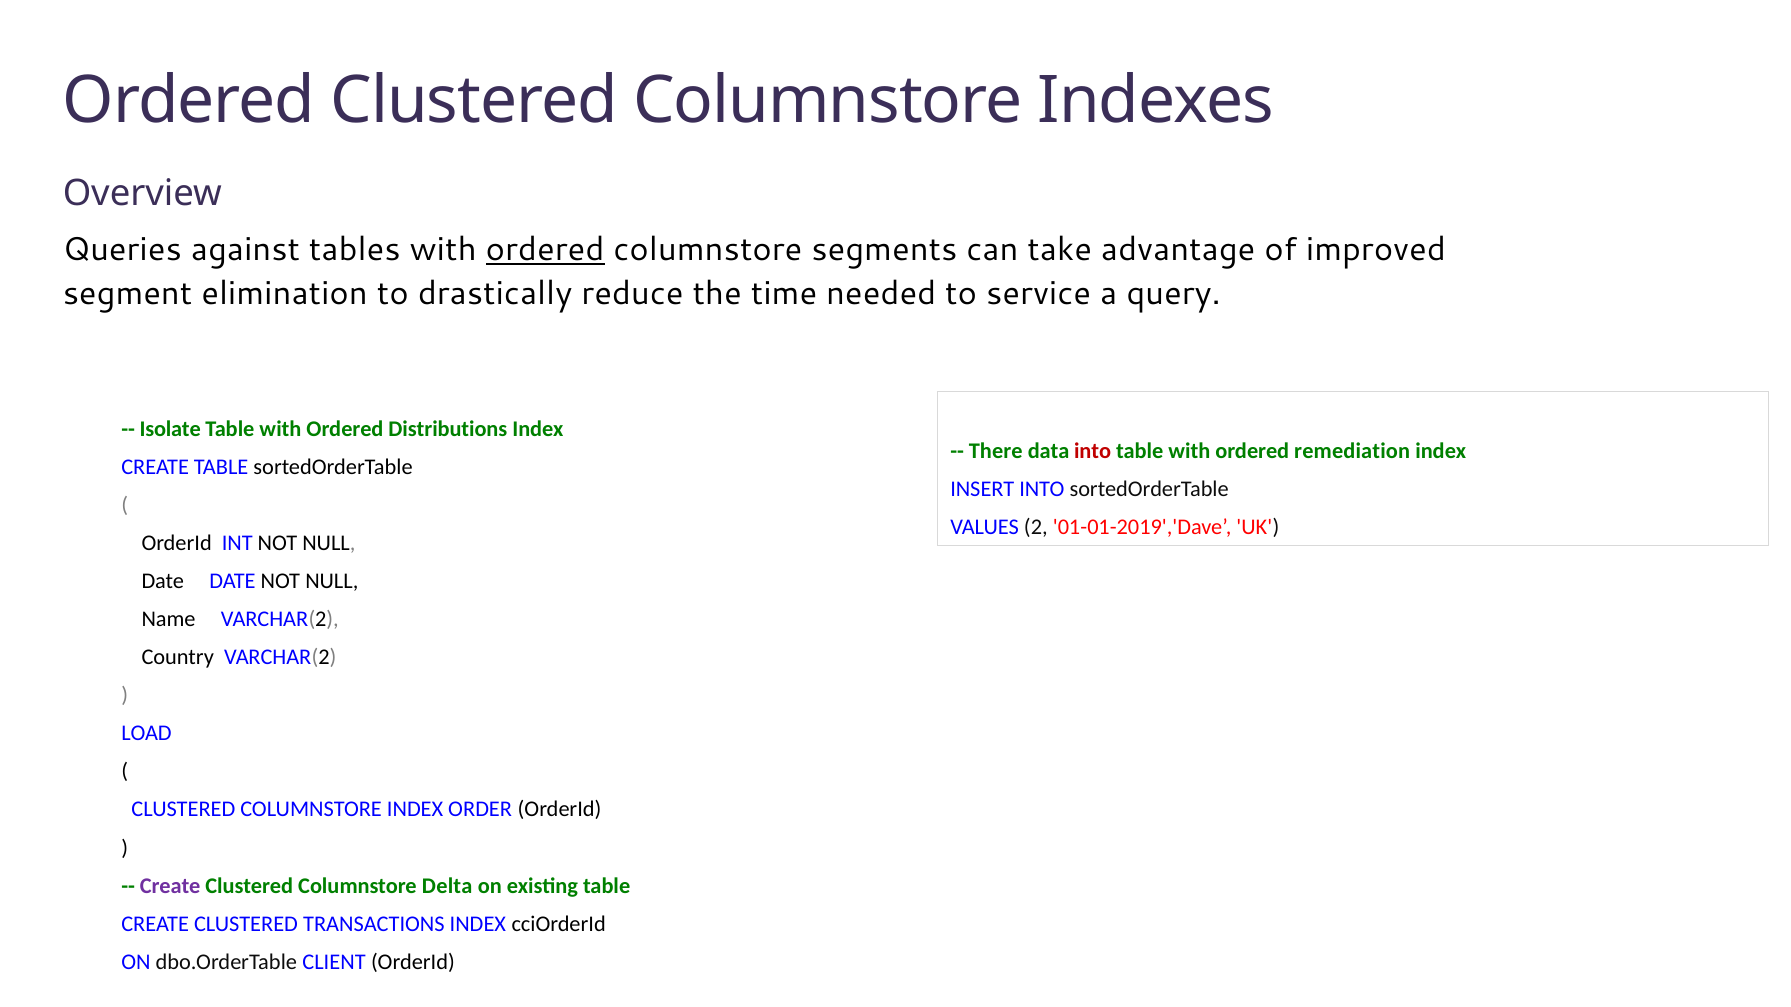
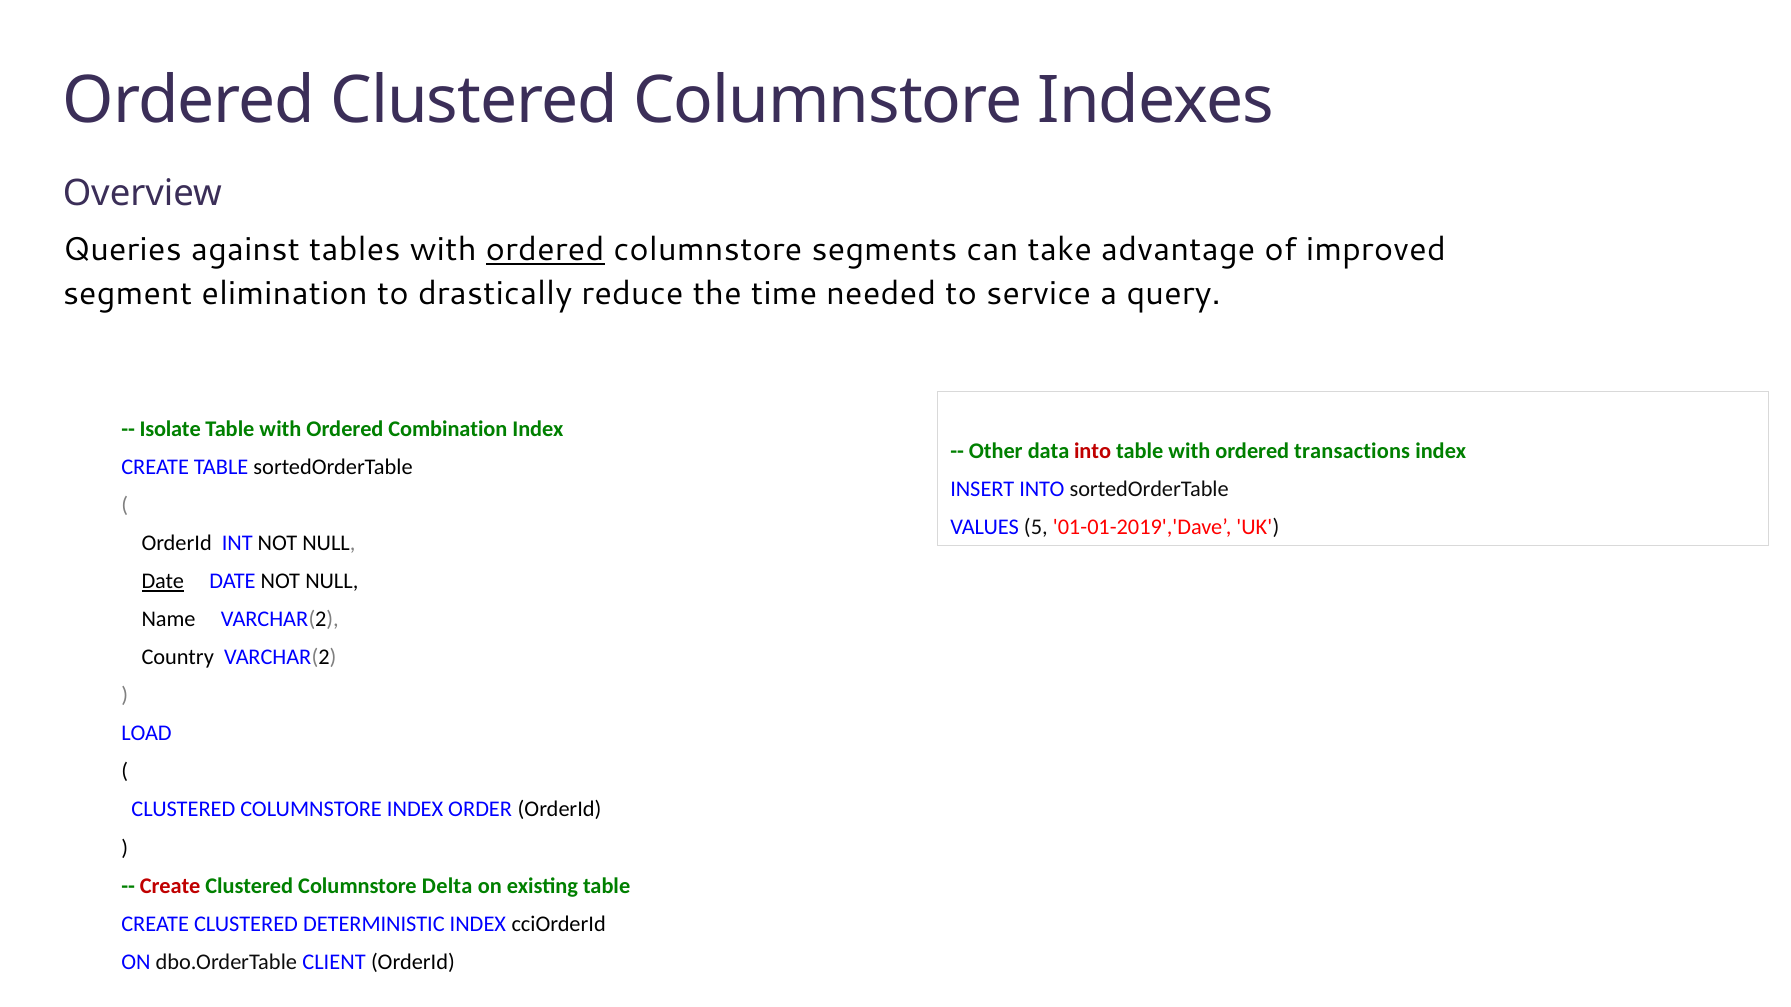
Distributions: Distributions -> Combination (448, 429)
There: There -> Other (996, 452)
remediation: remediation -> transactions (1352, 452)
2: 2 -> 5 (1036, 528)
Date underline: none -> present (163, 581)
Create colour: purple -> red (170, 886)
TRANSACTIONS: TRANSACTIONS -> DETERMINISTIC (374, 924)
